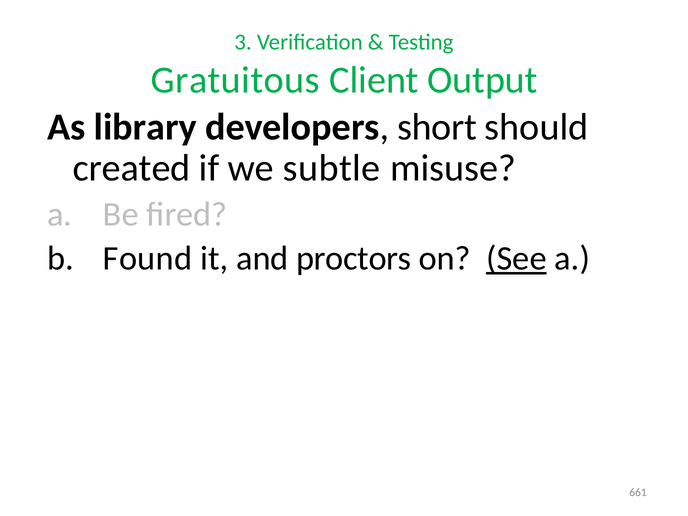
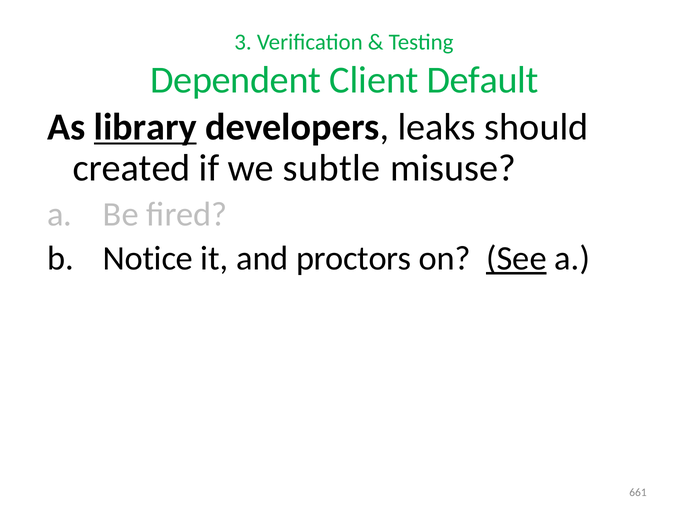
Gratuitous: Gratuitous -> Dependent (236, 80)
Output: Output -> Default (483, 80)
library underline: none -> present (145, 127)
short: short -> leaks (437, 127)
Found: Found -> Notice (148, 258)
